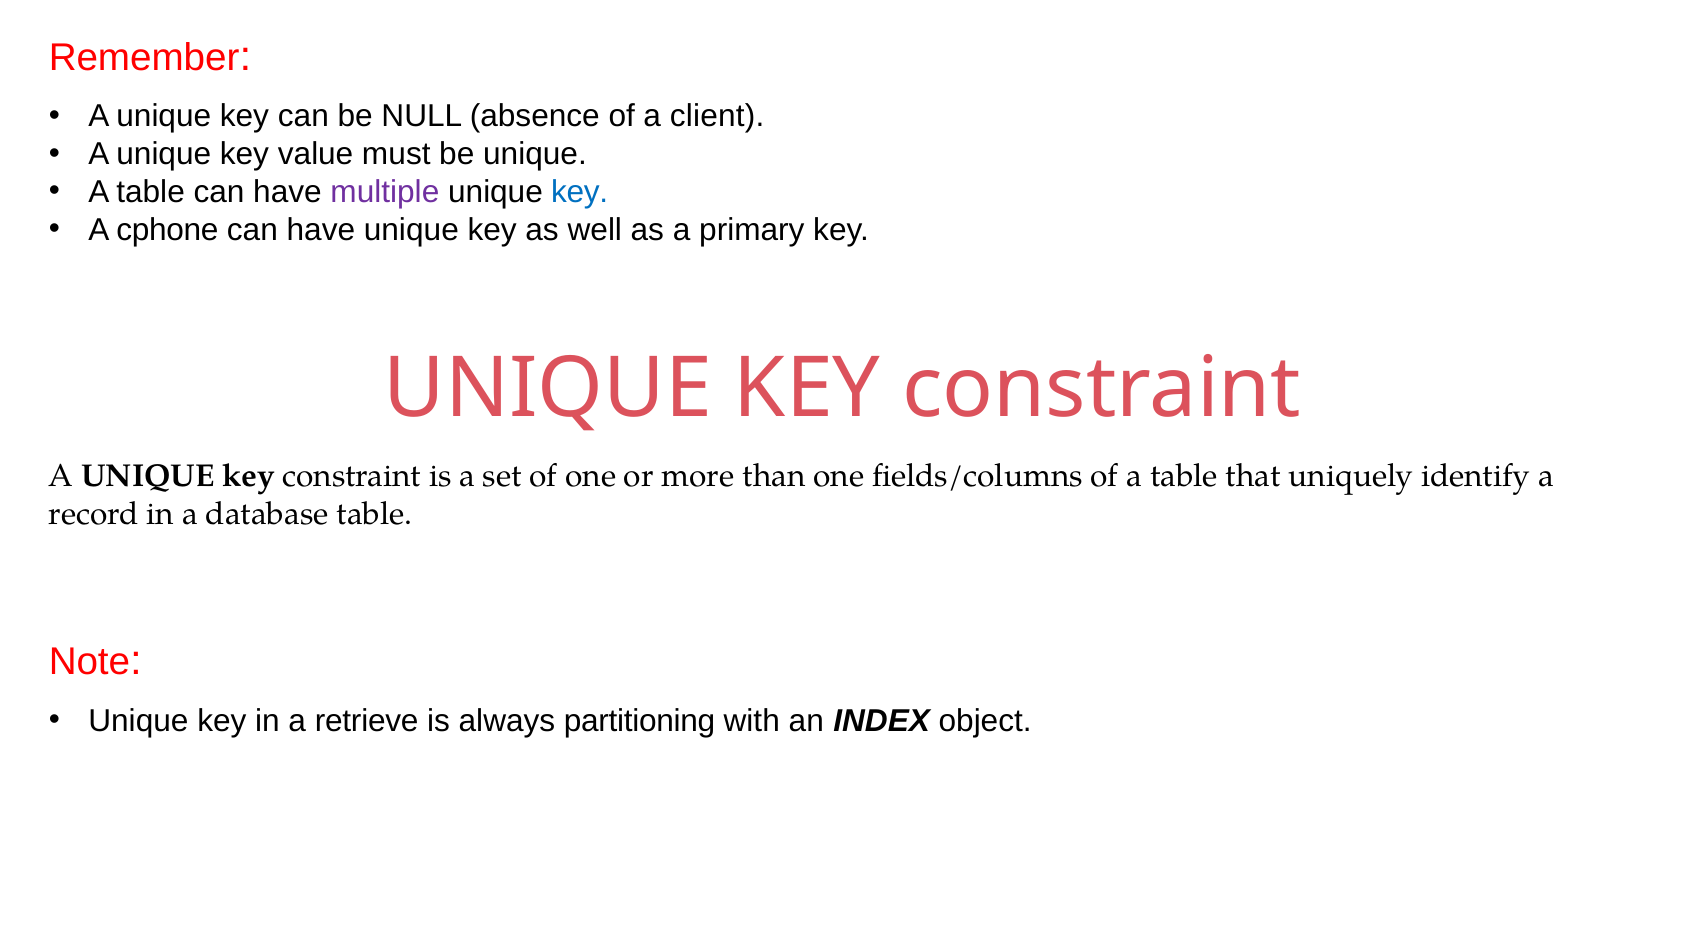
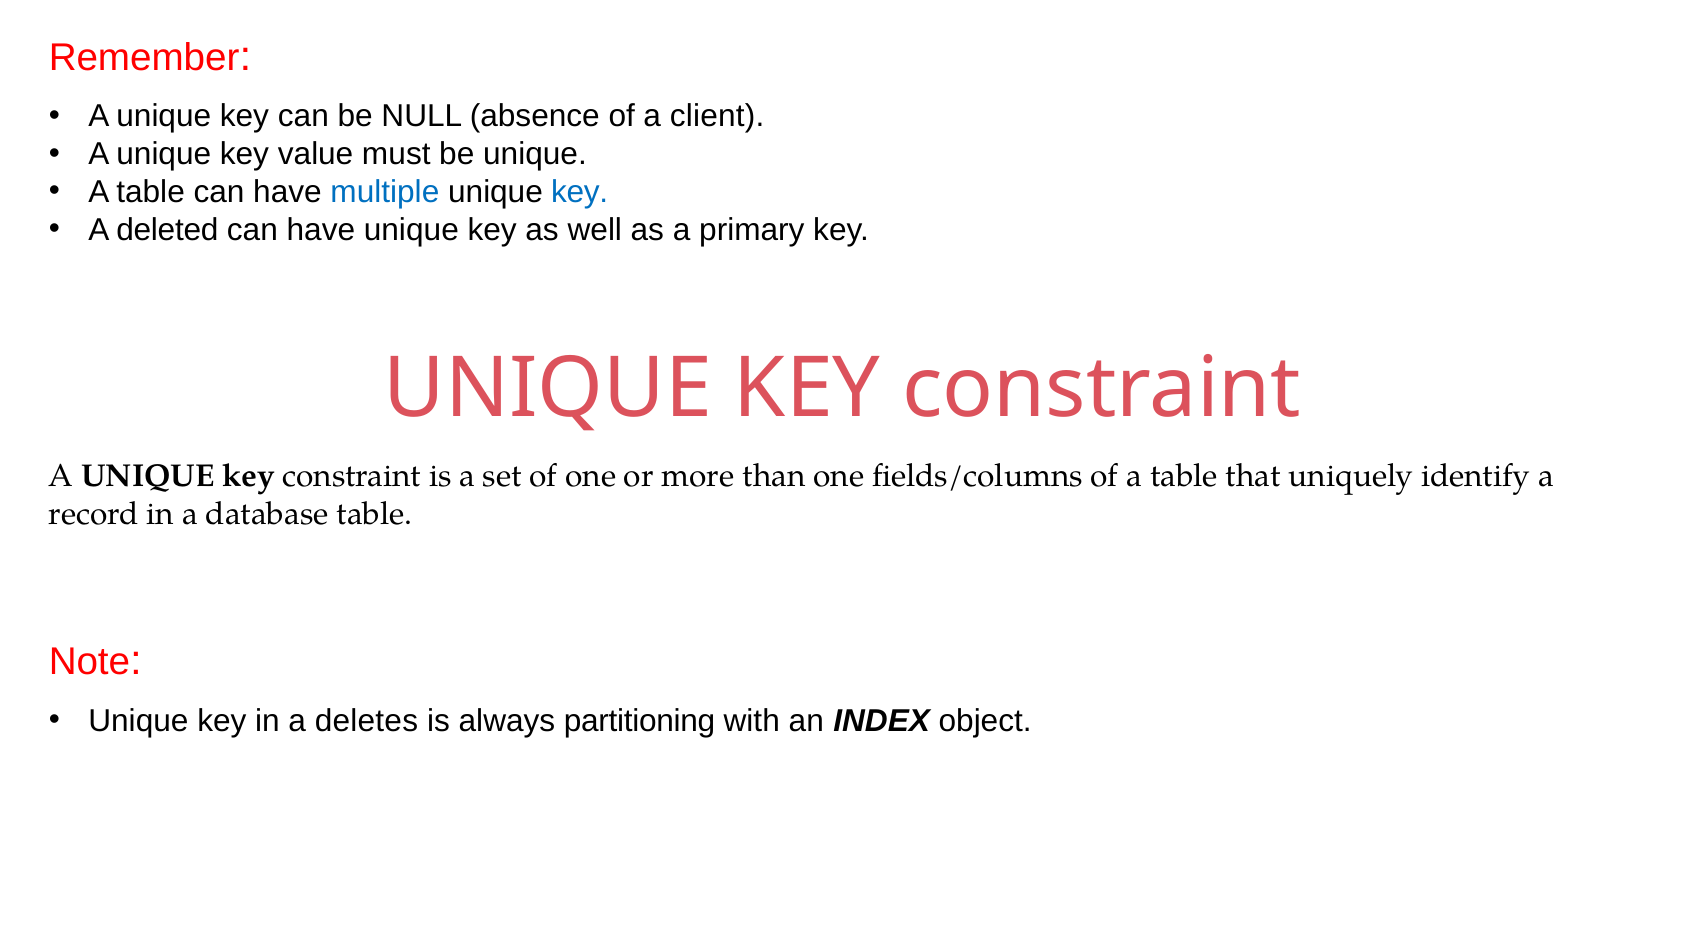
multiple colour: purple -> blue (385, 192)
cphone: cphone -> deleted (167, 230)
retrieve: retrieve -> deletes (366, 721)
